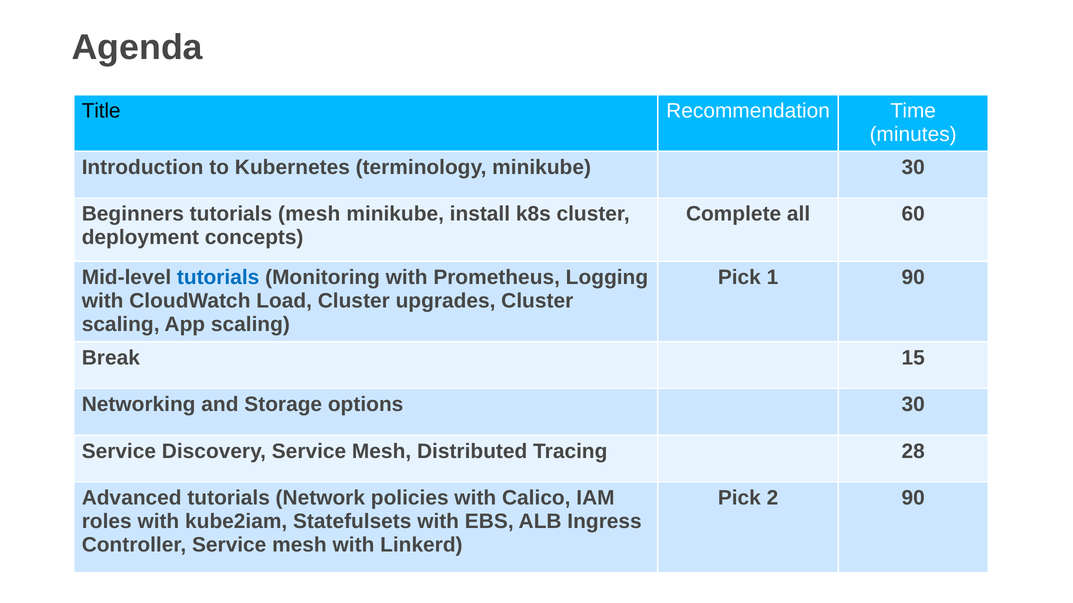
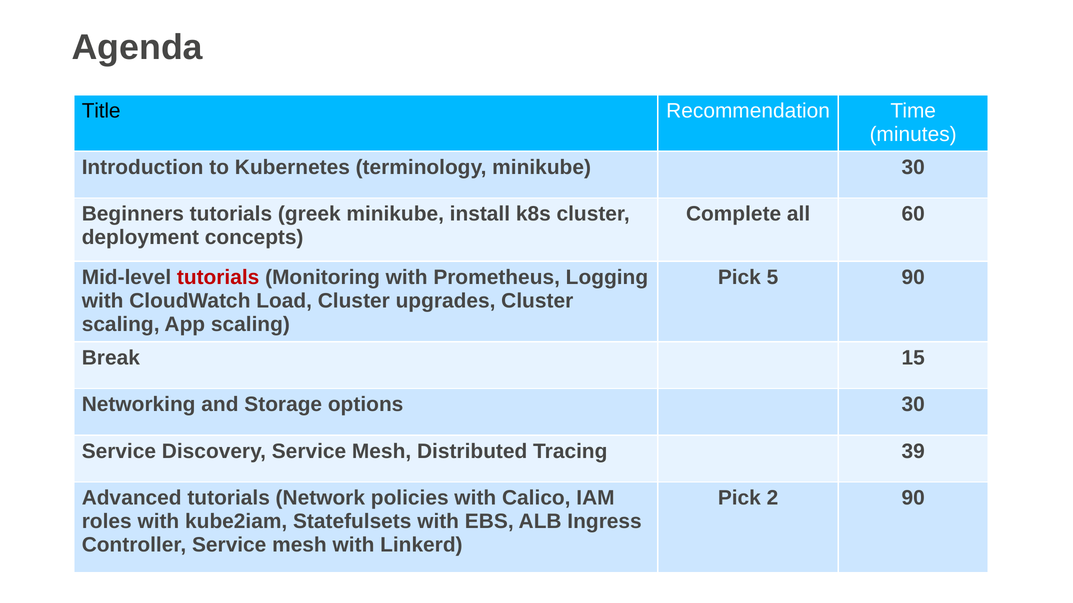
tutorials mesh: mesh -> greek (309, 214)
tutorials colour: blue -> red (218, 278)
1: 1 -> 5 (772, 278)
28: 28 -> 39 (913, 452)
